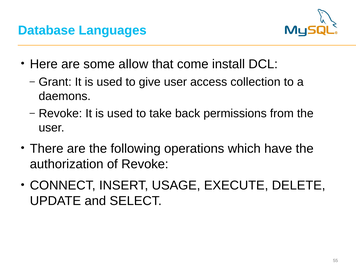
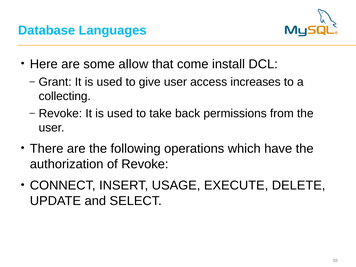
collection: collection -> increases (256, 82)
daemons: daemons -> collecting (65, 96)
